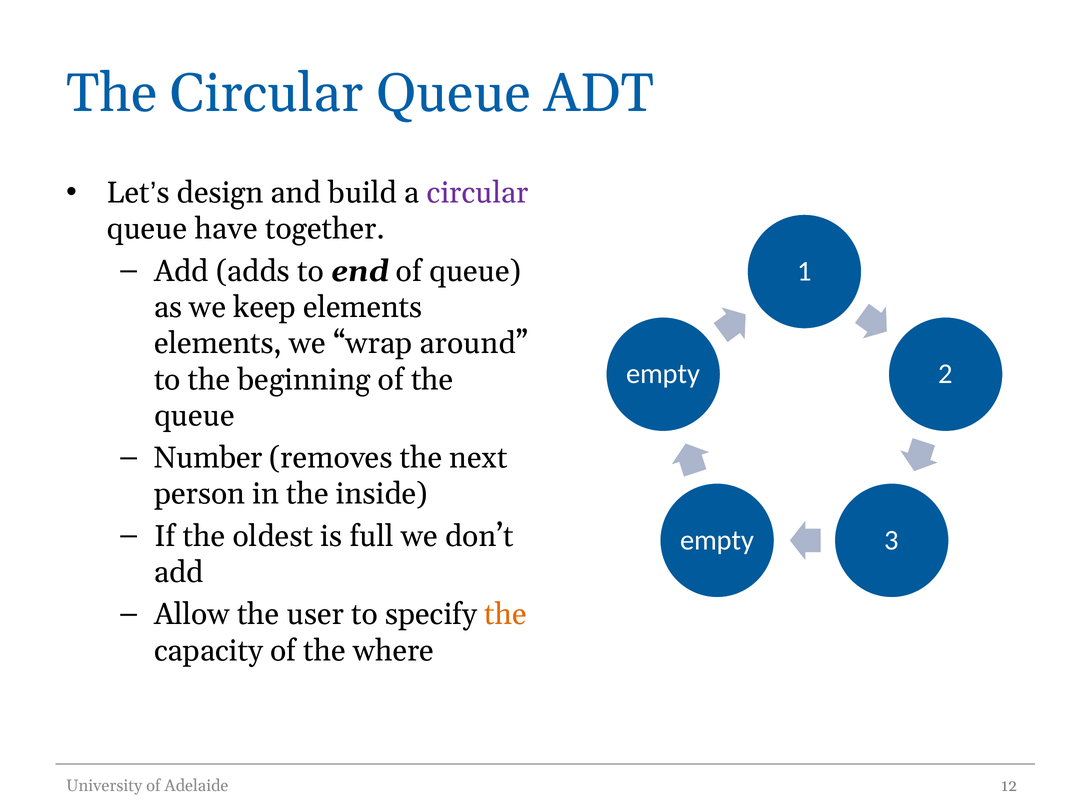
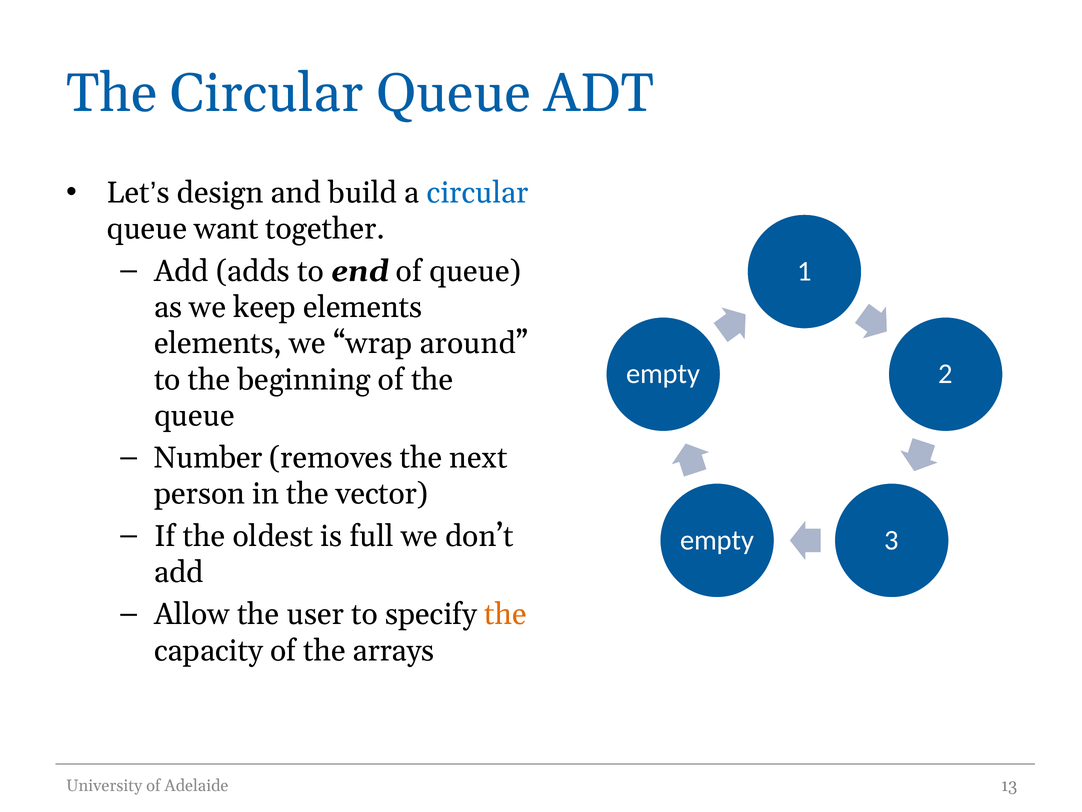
circular colour: purple -> blue (478, 193)
have: have -> want (226, 229)
inside: inside -> vector (382, 494)
where: where -> arrays (394, 650)
12: 12 -> 13 (1009, 785)
